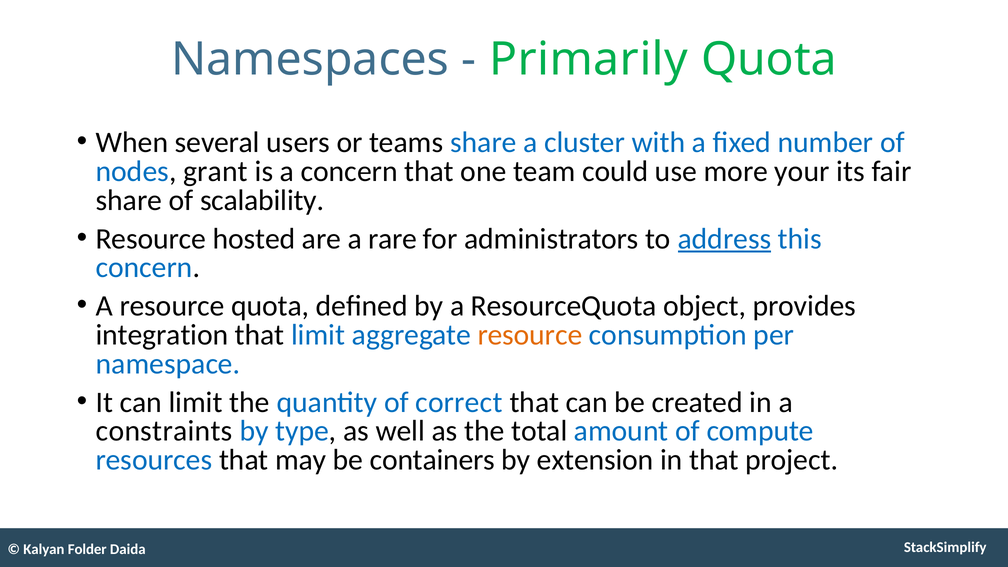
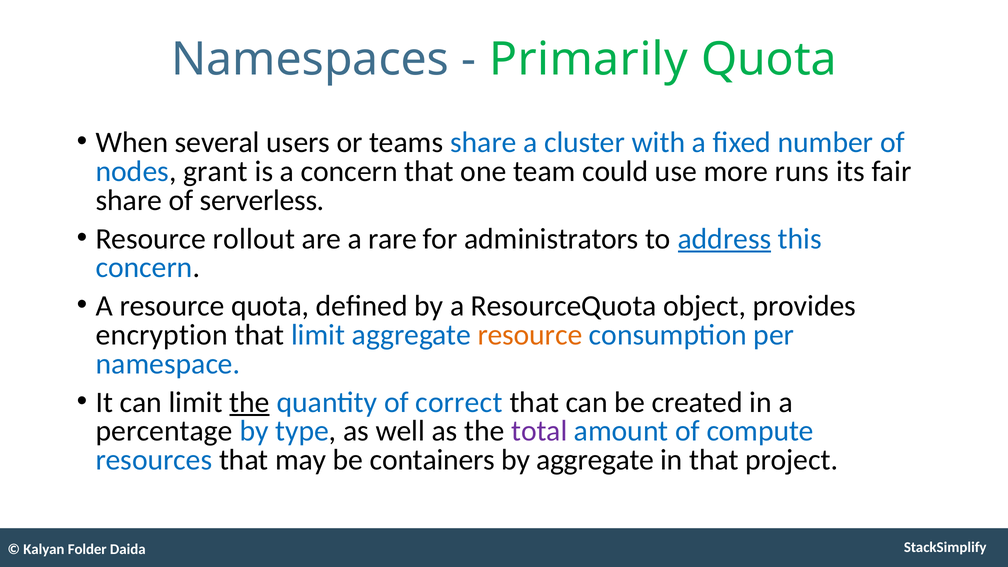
your: your -> runs (802, 171)
scalability: scalability -> serverless (262, 200)
hosted: hosted -> rollout (254, 239)
integration: integration -> encryption (162, 335)
the underline: none -> present (250, 402)
constraints: constraints -> percentage (164, 431)
total colour: black -> purple (539, 431)
by extension: extension -> aggregate (595, 460)
